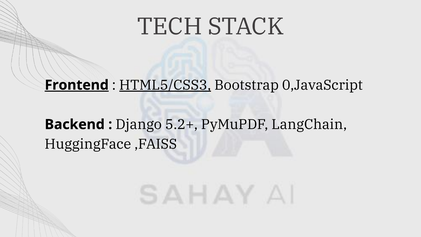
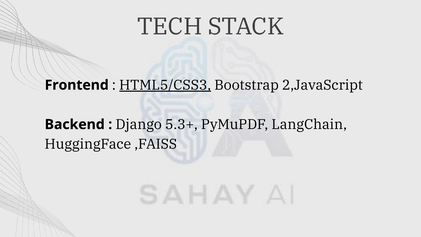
Frontend underline: present -> none (77, 85)
0,JavaScript: 0,JavaScript -> 2,JavaScript (322, 85)
5.2+: 5.2+ -> 5.3+ (181, 124)
